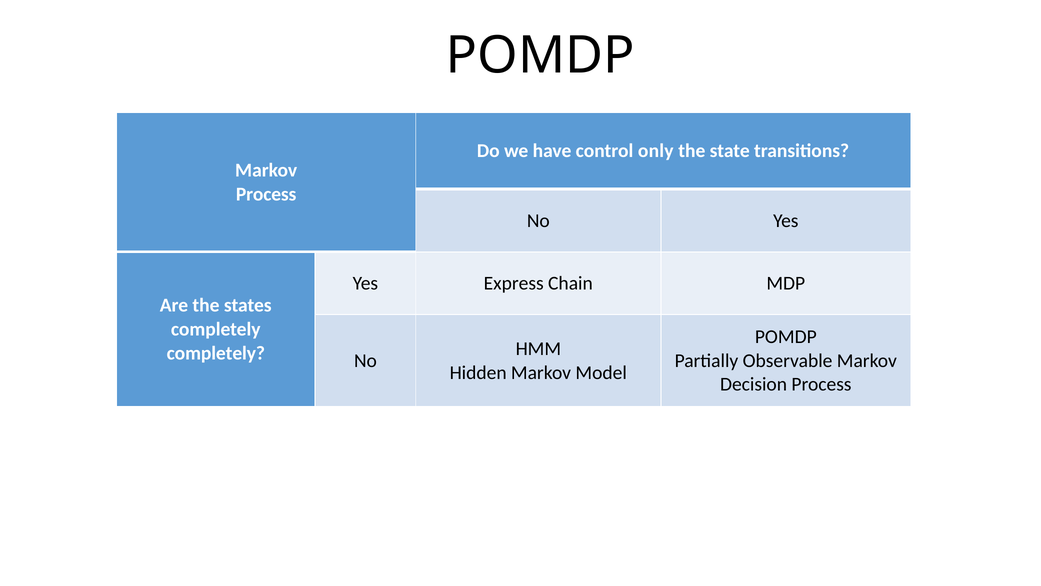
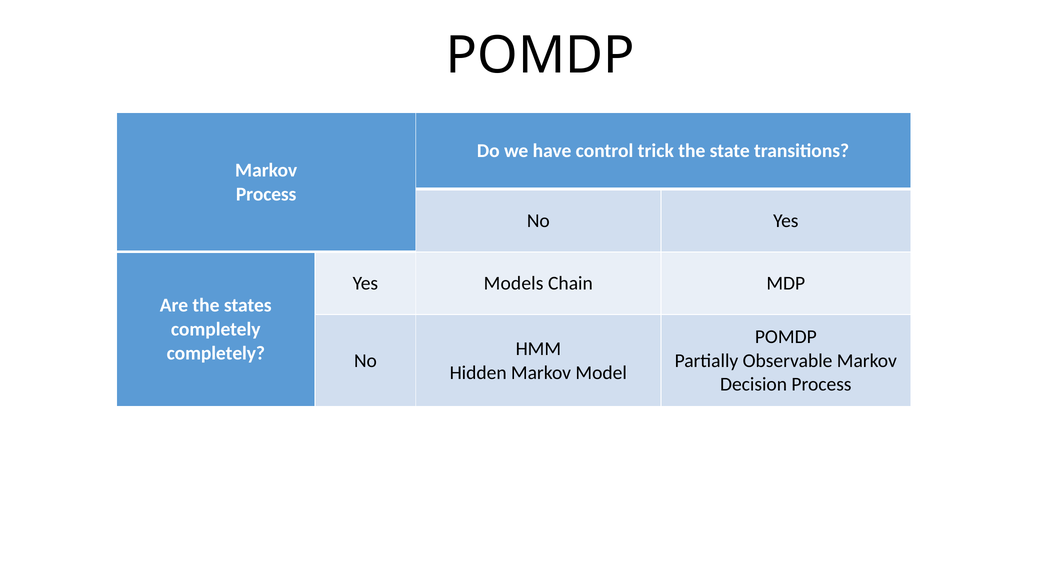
only: only -> trick (656, 151)
Express: Express -> Models (514, 283)
